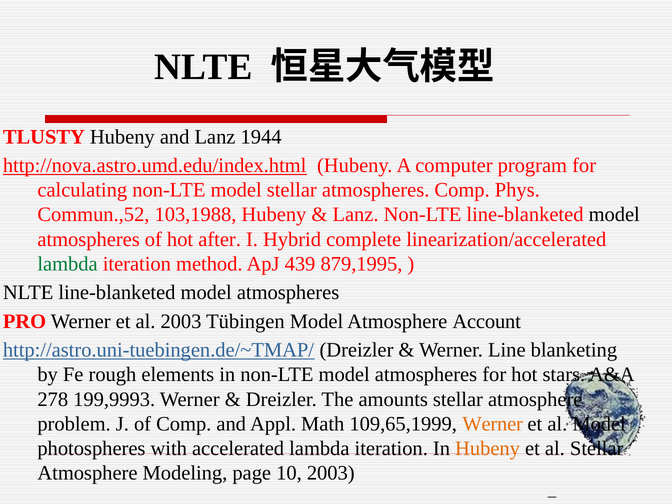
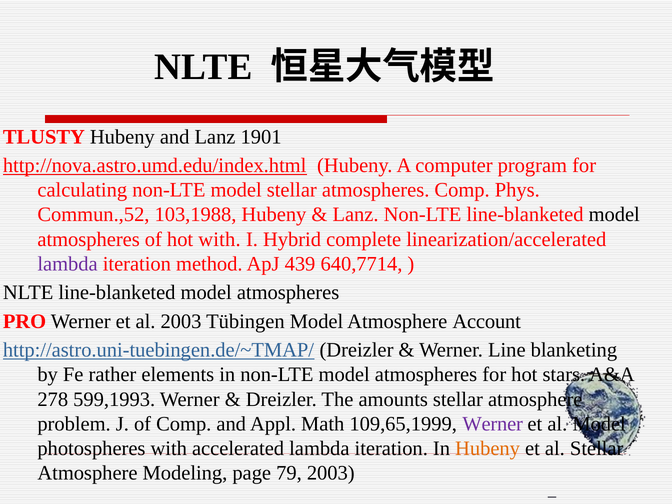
1944: 1944 -> 1901 (261, 137)
hot after: after -> with (220, 239)
lambda colour: green -> purple (68, 264)
879,1995: 879,1995 -> 640,7714 (361, 264)
rough: rough -> rather (112, 375)
199,9993: 199,9993 -> 599,1993 (114, 399)
Werner colour: orange -> purple (493, 424)
10: 10 -> 79 (289, 473)
